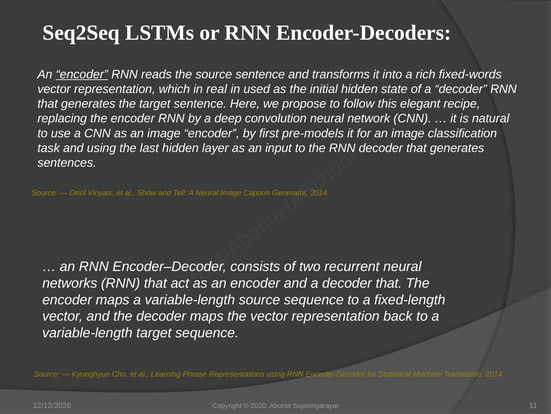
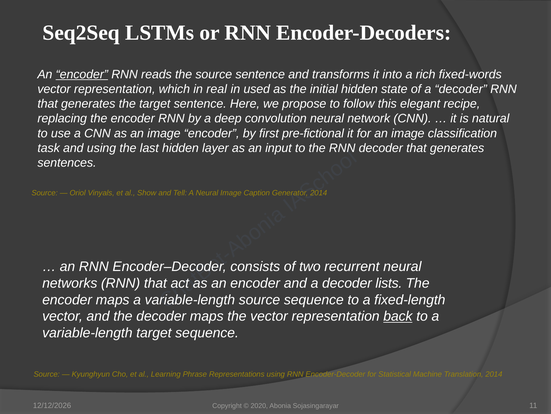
pre-models: pre-models -> pre-fictional (313, 133)
a decoder that: that -> lists (389, 283)
back underline: none -> present (398, 316)
